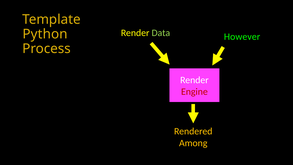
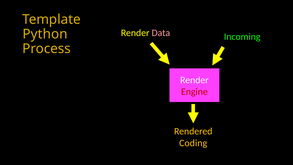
Data colour: light green -> pink (161, 33)
However: However -> Incoming (242, 37)
Among: Among -> Coding (193, 143)
